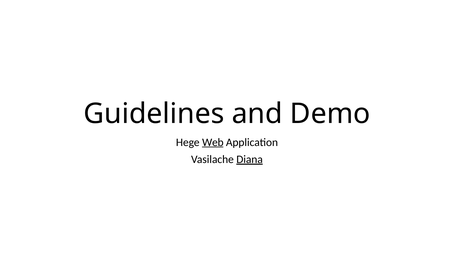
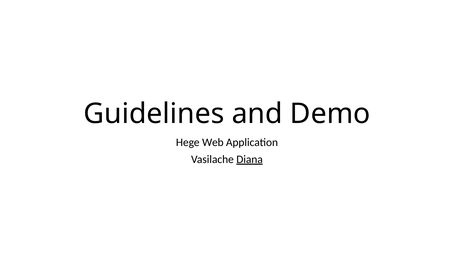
Web underline: present -> none (213, 142)
